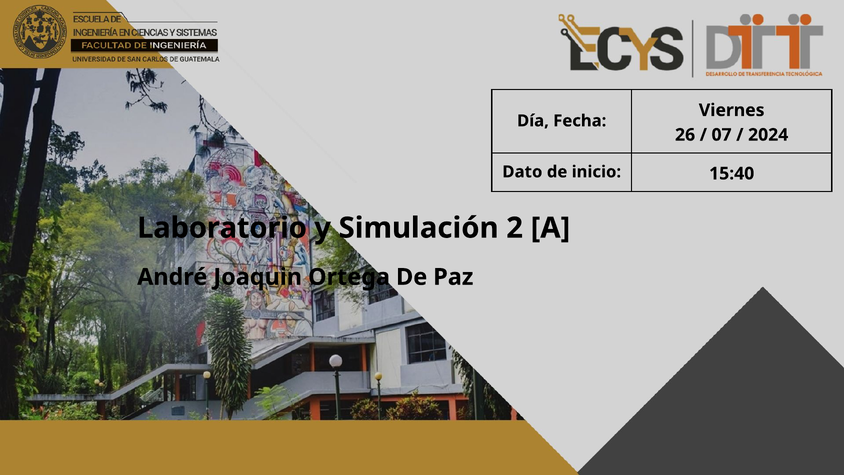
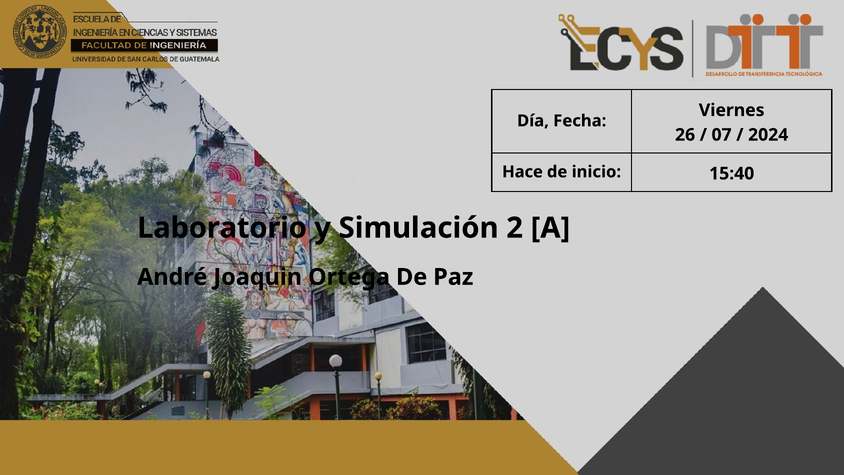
Dato: Dato -> Hace (522, 172)
